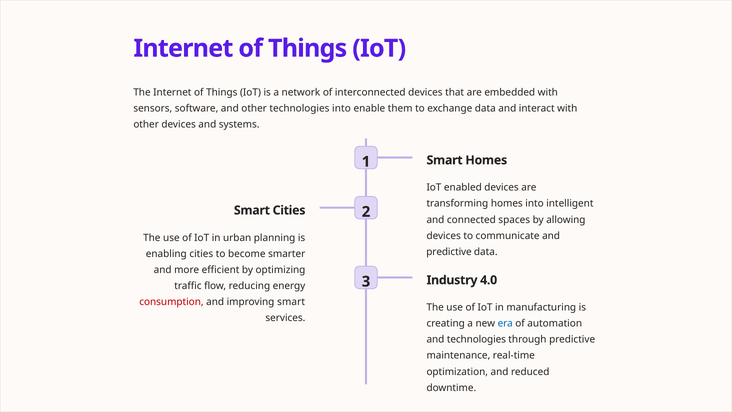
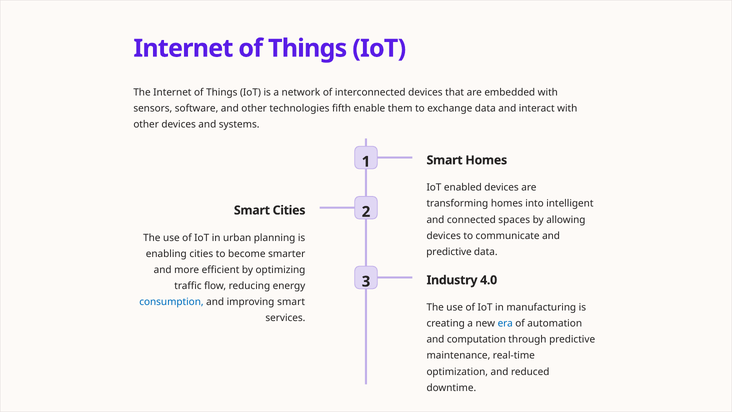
technologies into: into -> fifth (342, 108)
consumption colour: red -> blue (171, 302)
and technologies: technologies -> computation (476, 339)
